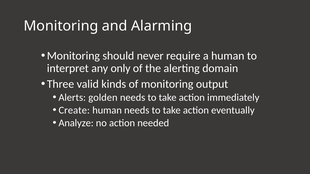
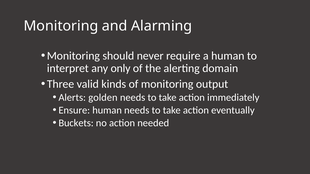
Create: Create -> Ensure (74, 110)
Analyze: Analyze -> Buckets (76, 123)
